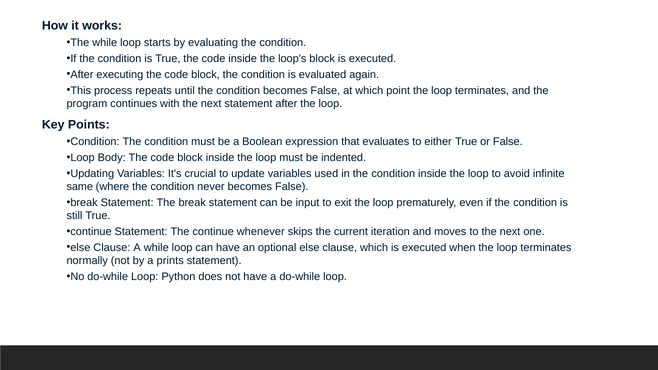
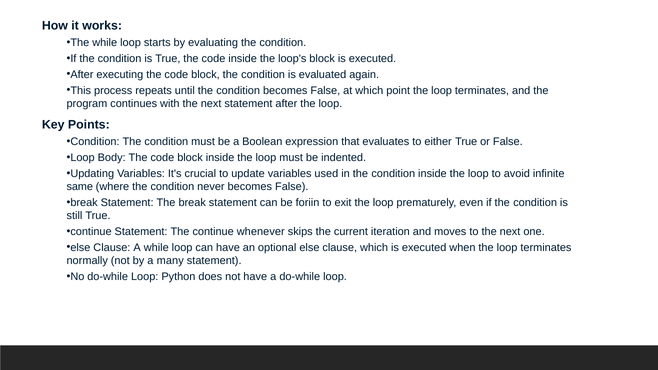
input: input -> foriin (308, 203)
prints: prints -> many (170, 261)
